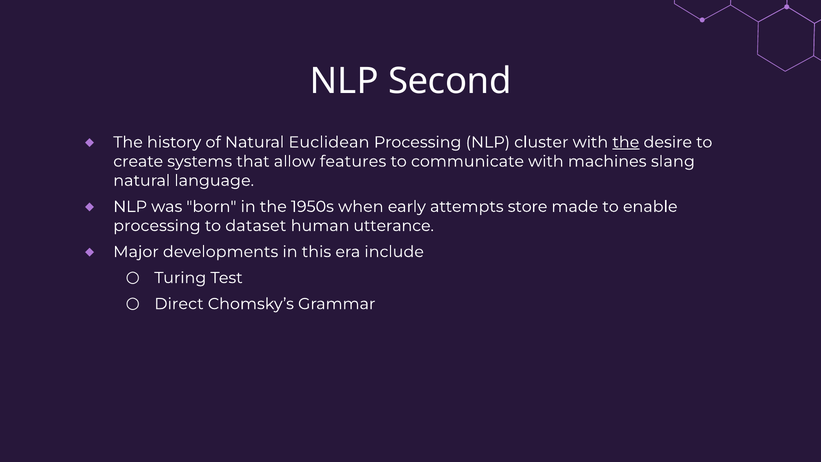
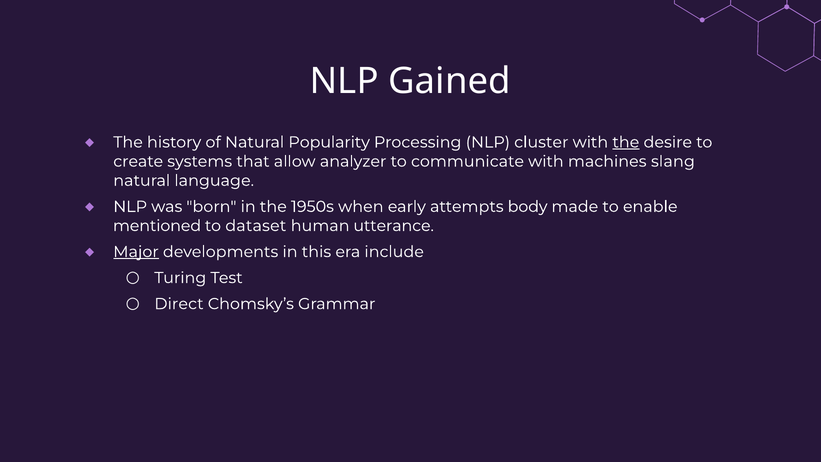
Second: Second -> Gained (450, 81)
Euclidean: Euclidean -> Popularity (329, 142)
features: features -> analyzer (353, 161)
store: store -> body (528, 207)
processing: processing -> mentioned (157, 226)
Major underline: none -> present (136, 252)
